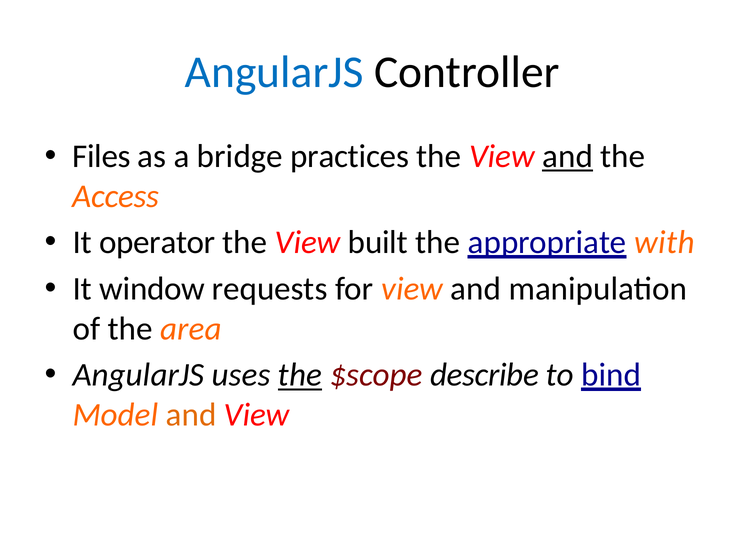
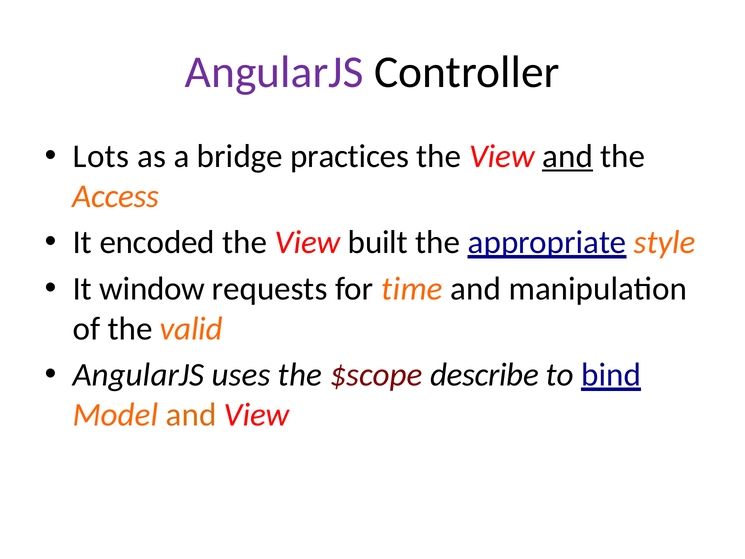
AngularJS colour: blue -> purple (274, 72)
Files: Files -> Lots (101, 156)
operator: operator -> encoded (157, 242)
with: with -> style (665, 242)
for view: view -> time (412, 289)
area: area -> valid (191, 329)
the underline: present -> none (300, 375)
